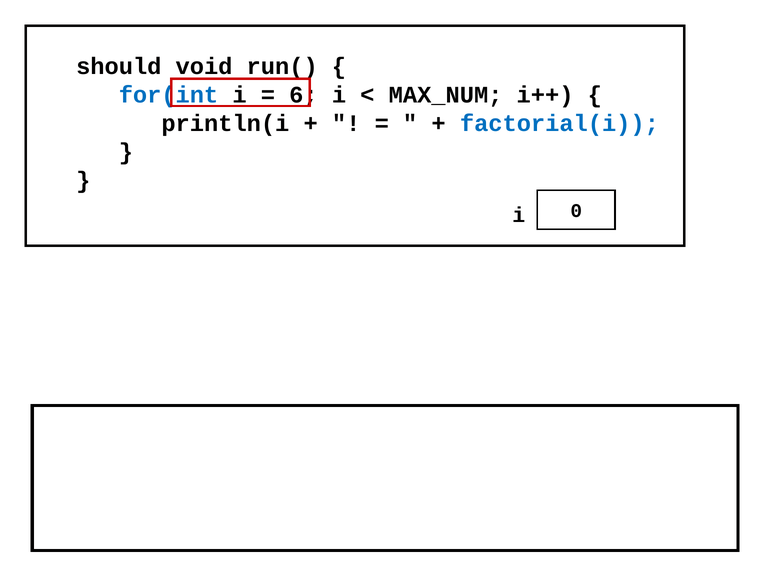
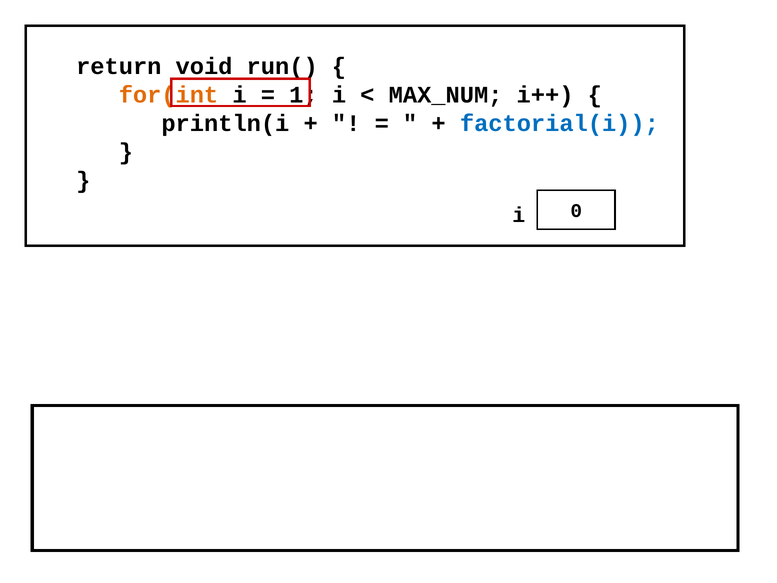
should: should -> return (119, 66)
for(int colour: blue -> orange (168, 95)
6: 6 -> 1 (303, 95)
